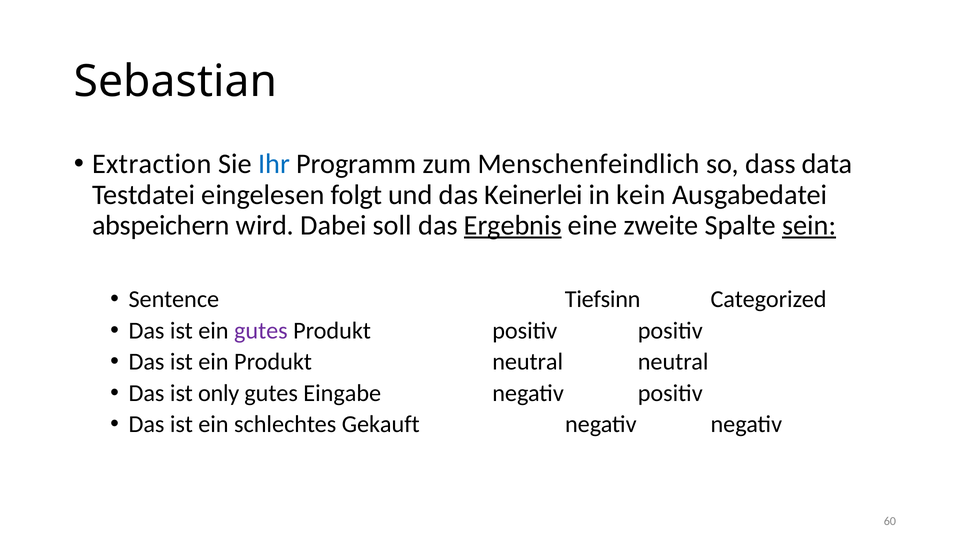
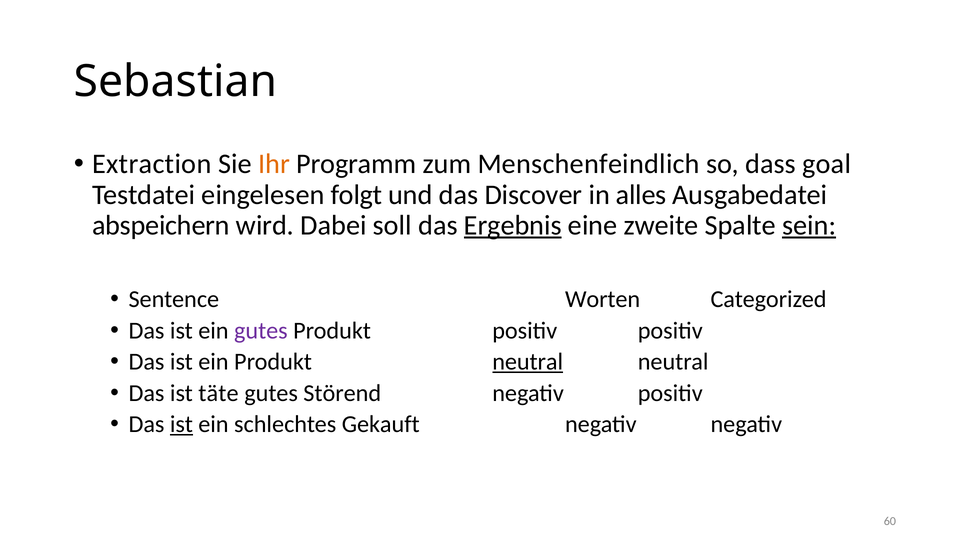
Ihr colour: blue -> orange (274, 164)
data: data -> goal (827, 164)
Keinerlei: Keinerlei -> Discover (534, 195)
kein: kein -> alles (641, 195)
Tiefsinn: Tiefsinn -> Worten (603, 299)
neutral underline: none -> present (528, 362)
only: only -> täte (218, 393)
Eingabe: Eingabe -> Störend (342, 393)
ist underline: none -> present (181, 424)
